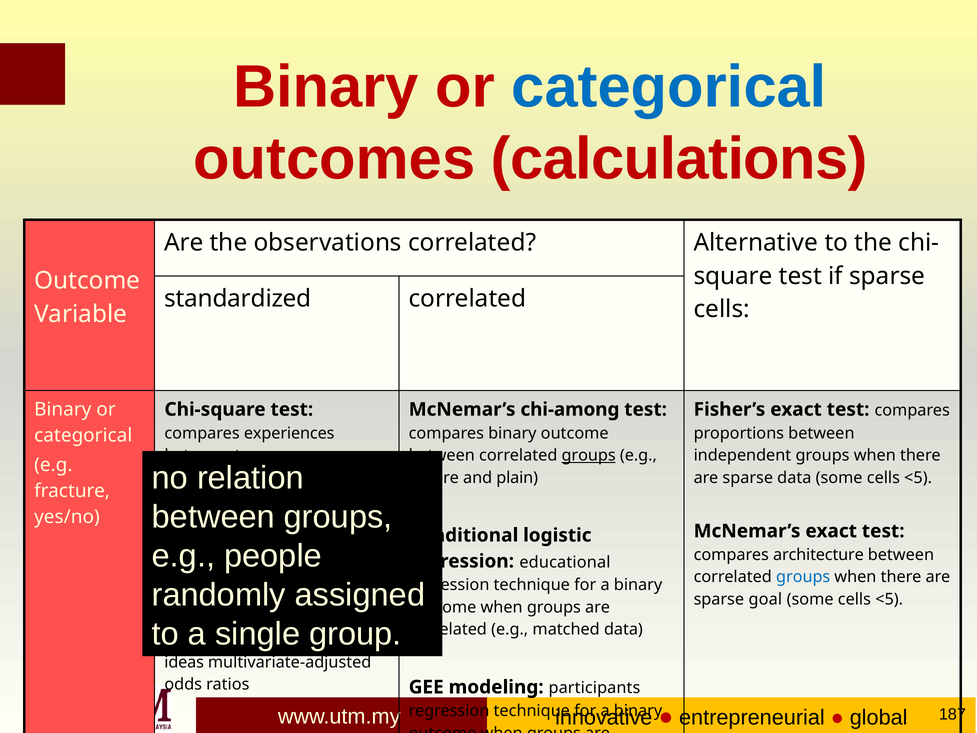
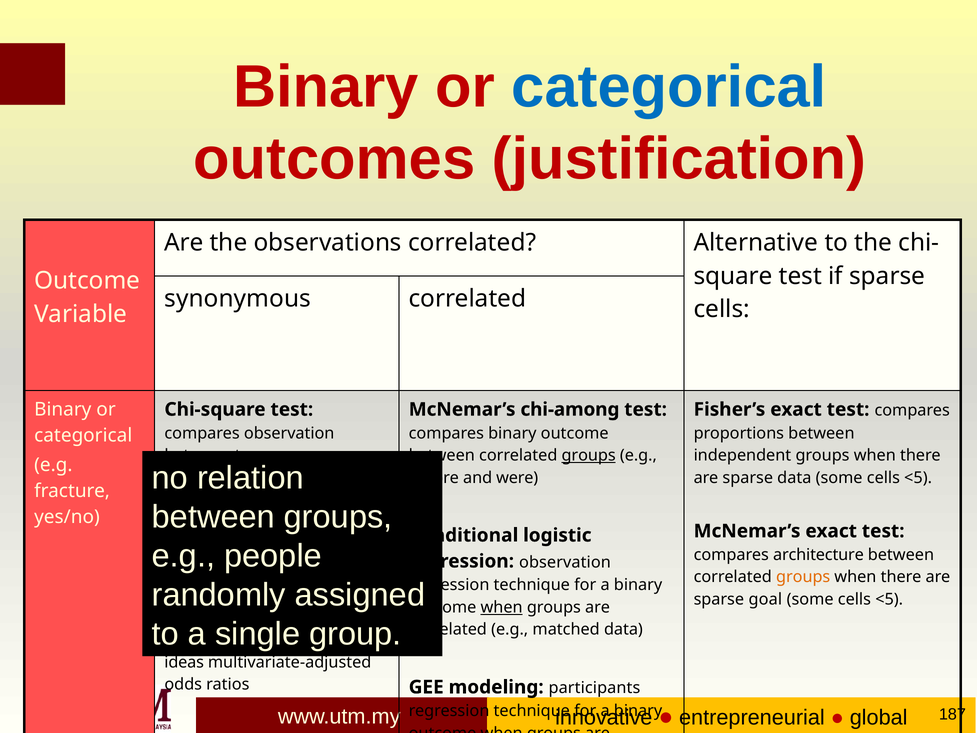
calculations: calculations -> justification (679, 159)
standardized: standardized -> synonymous (238, 299)
compares experiences: experiences -> observation (289, 433)
plain: plain -> were (517, 477)
educational: educational -> observation (565, 562)
groups colour: blue -> orange (803, 577)
when underline: none -> present (502, 607)
